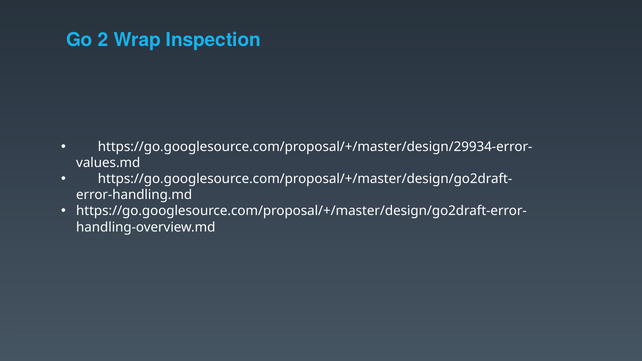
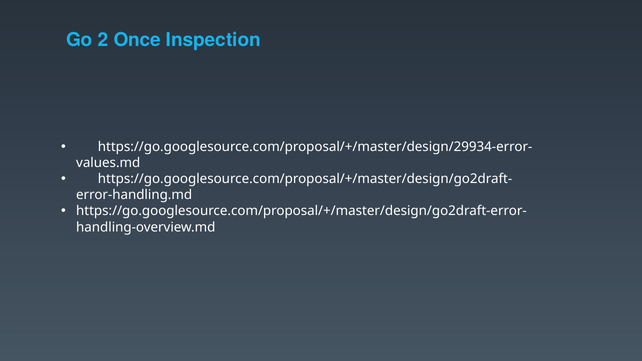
Wrap: Wrap -> Once (137, 40)
